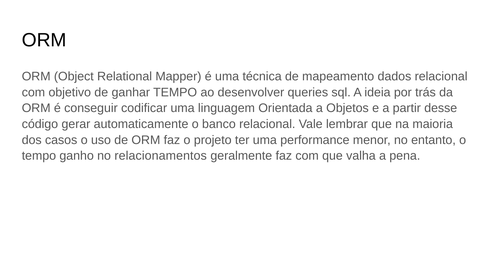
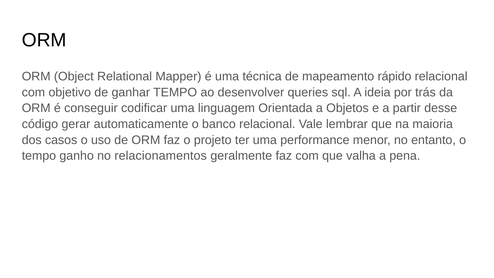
dados: dados -> rápido (395, 76)
